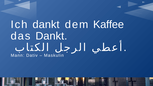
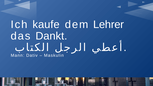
dankt: dankt -> kaufe (46, 25)
Kaffee: Kaffee -> Lehrer (109, 25)
